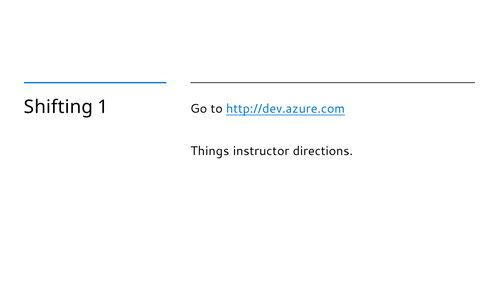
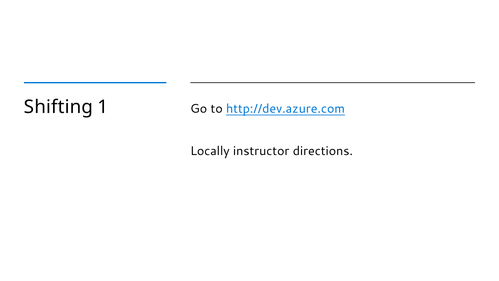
Things: Things -> Locally (210, 151)
